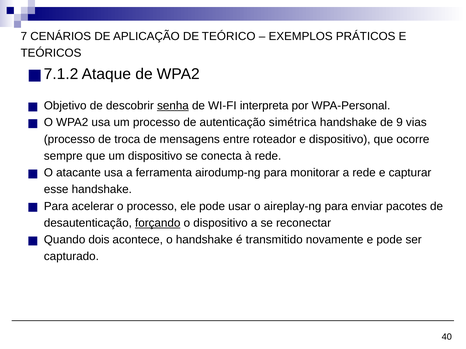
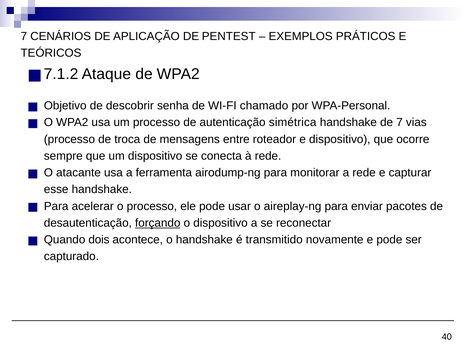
TEÓRICO: TEÓRICO -> PENTEST (229, 36)
senha underline: present -> none (173, 106)
interpreta: interpreta -> chamado (264, 106)
de 9: 9 -> 7 (400, 123)
